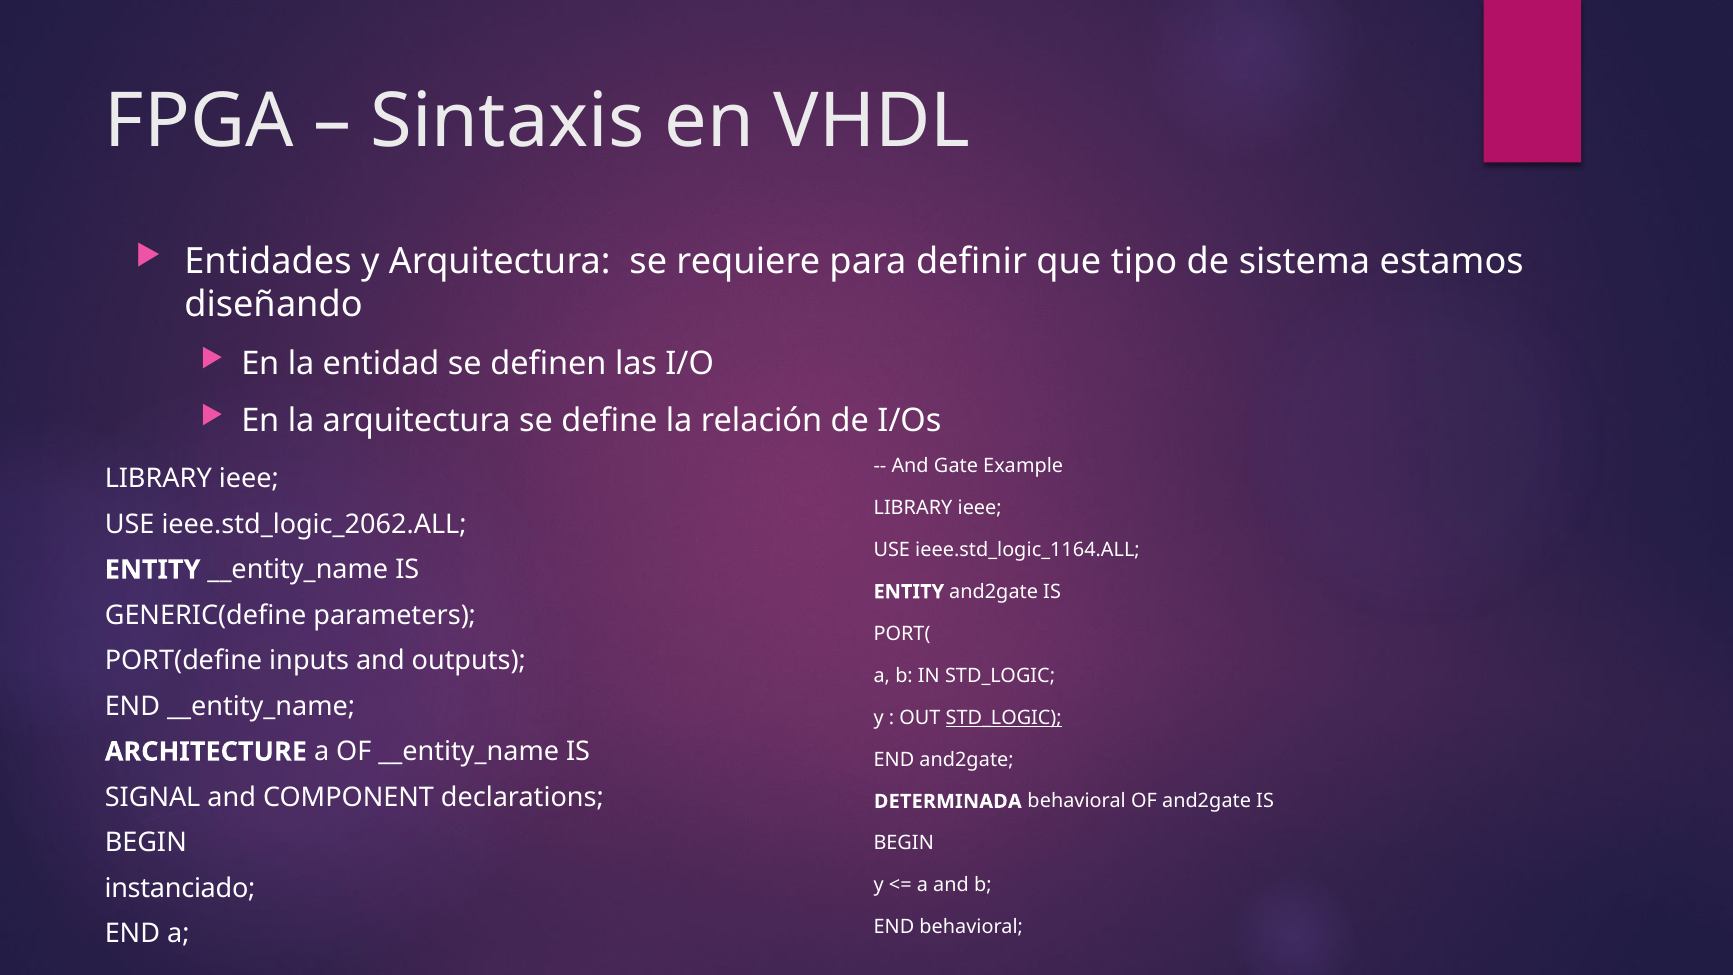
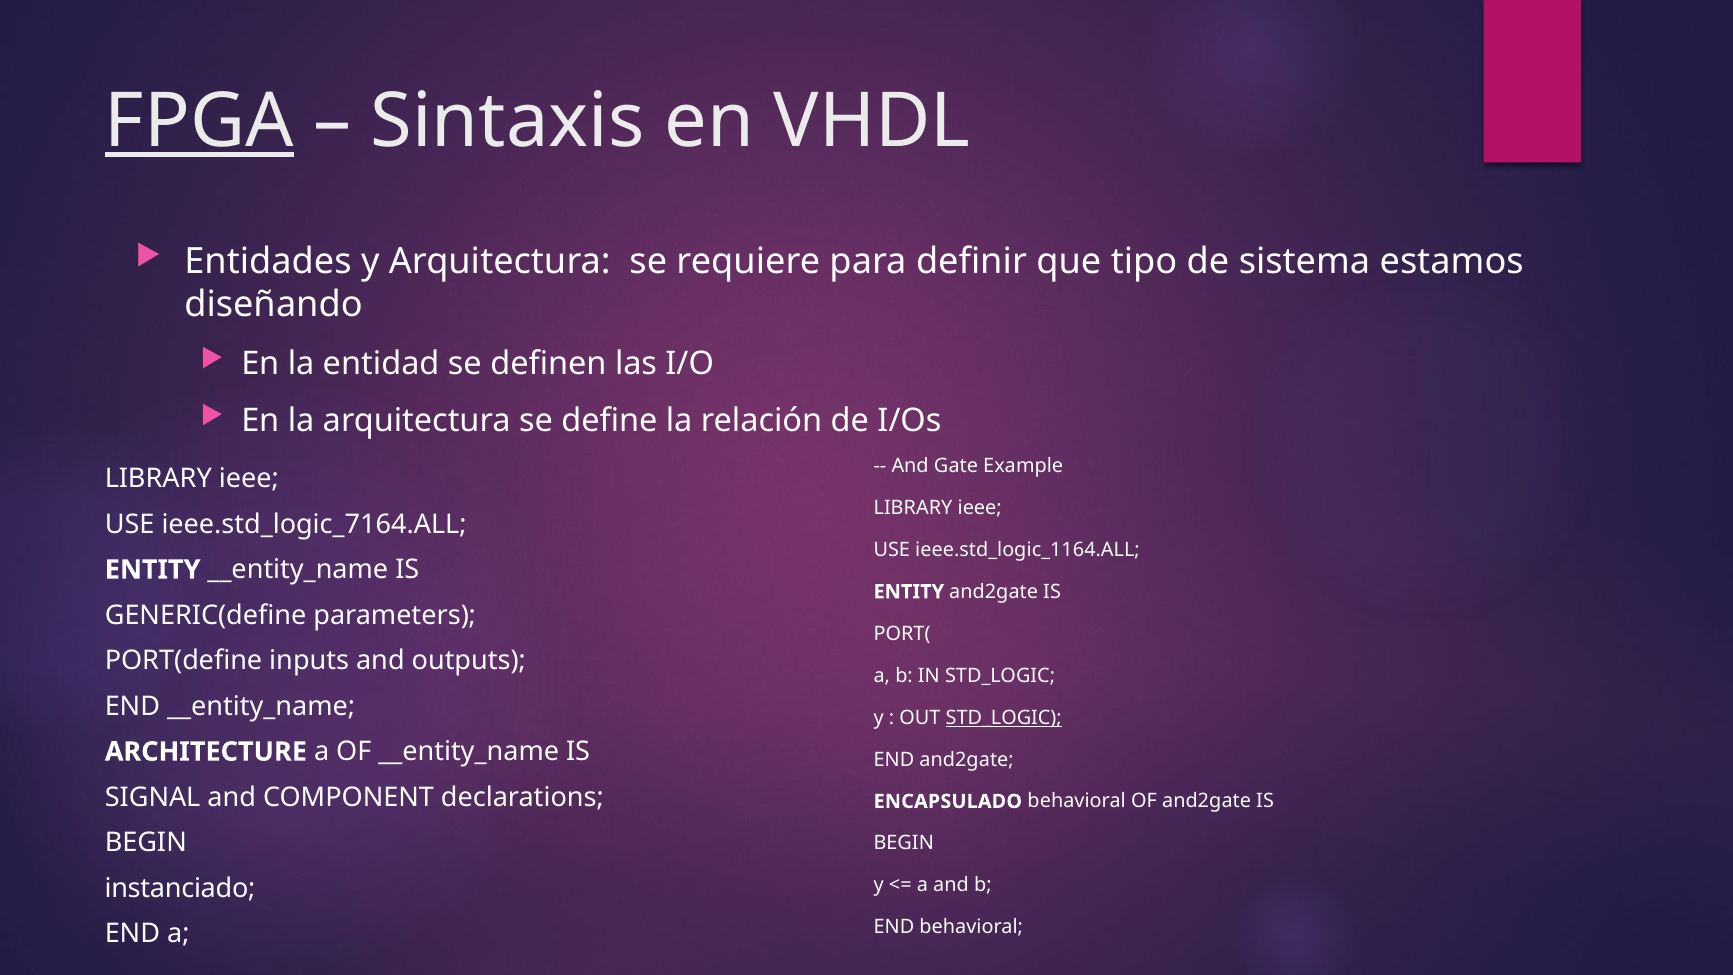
FPGA underline: none -> present (199, 122)
ieee.std_logic_2062.ALL: ieee.std_logic_2062.ALL -> ieee.std_logic_7164.ALL (314, 524)
DETERMINADA: DETERMINADA -> ENCAPSULADO (948, 801)
